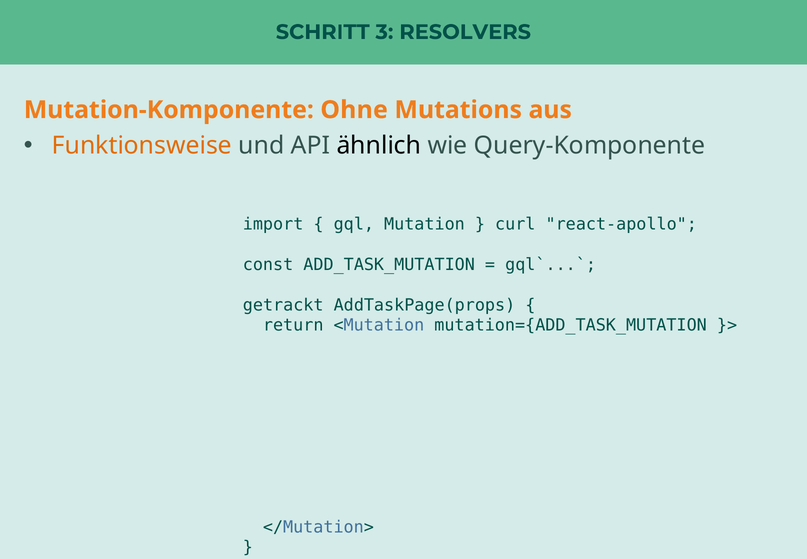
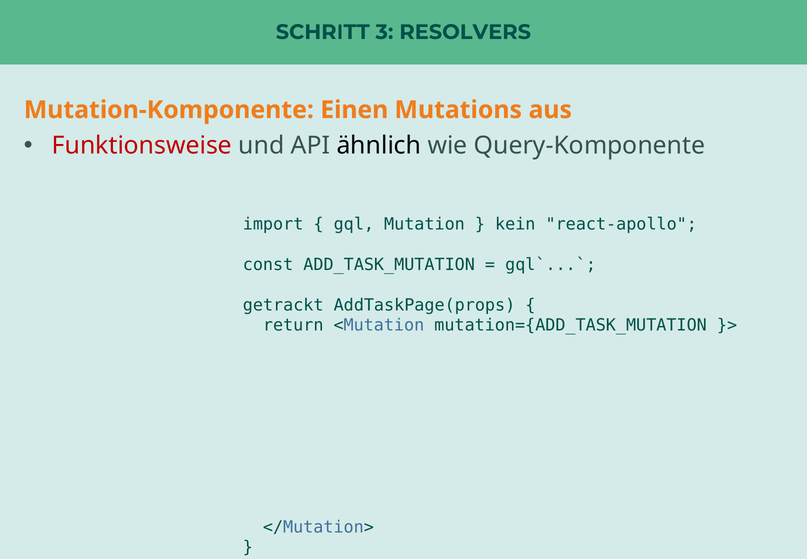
Ohne: Ohne -> Einen (354, 110)
Funktionsweise colour: orange -> red (142, 146)
curl: curl -> kein (515, 224)
